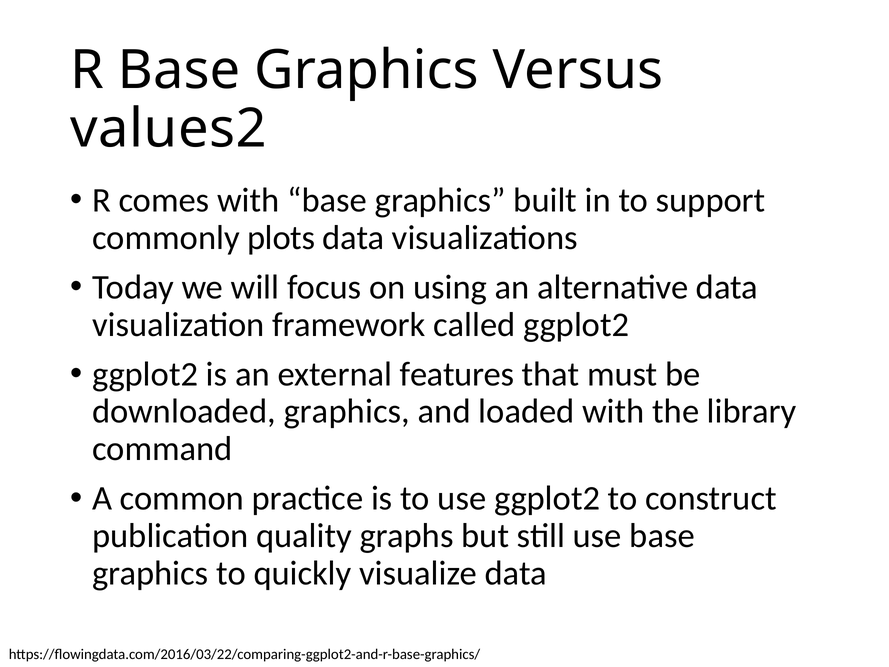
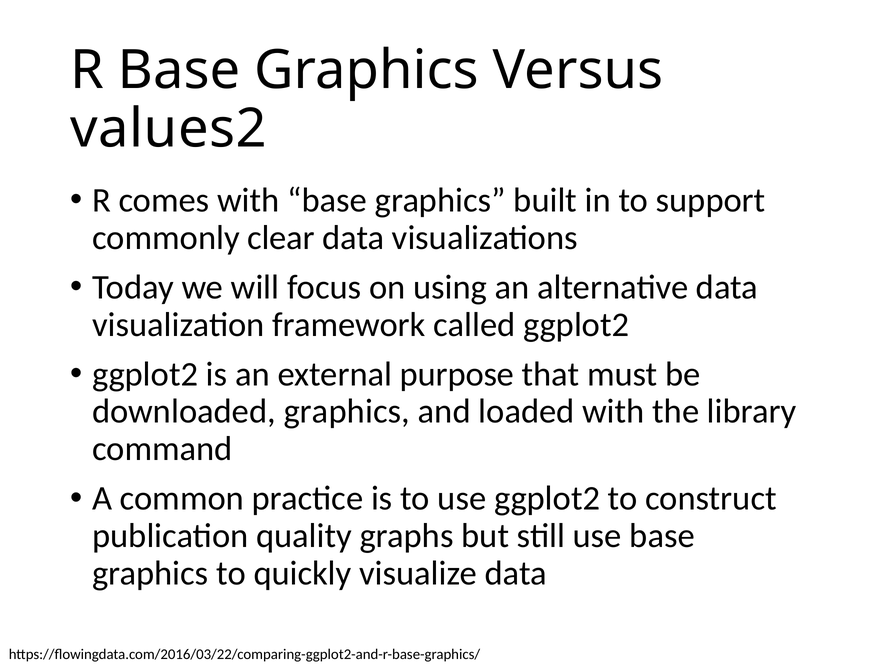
plots: plots -> clear (281, 238)
features: features -> purpose (457, 374)
